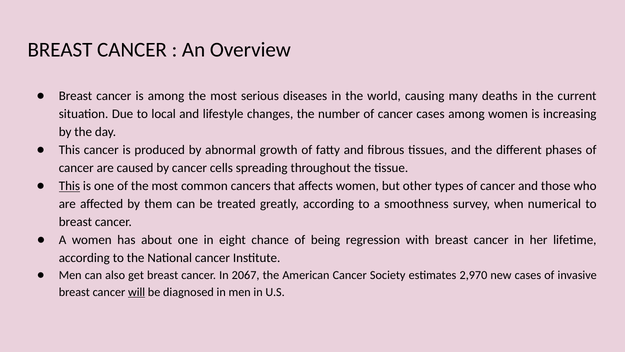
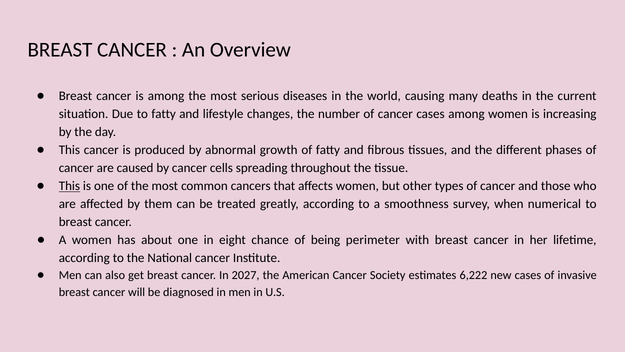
to local: local -> fatty (164, 114)
regression: regression -> perimeter (373, 240)
2067: 2067 -> 2027 (246, 275)
2,970: 2,970 -> 6,222 (473, 275)
will underline: present -> none (137, 292)
